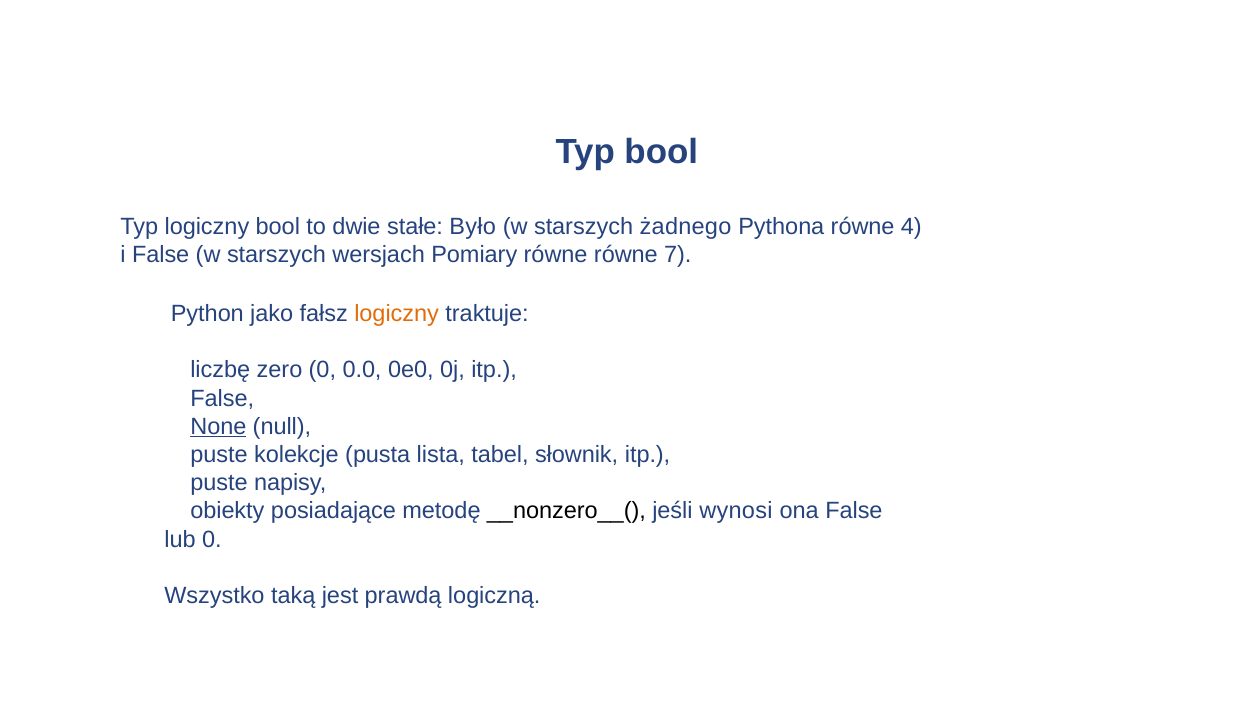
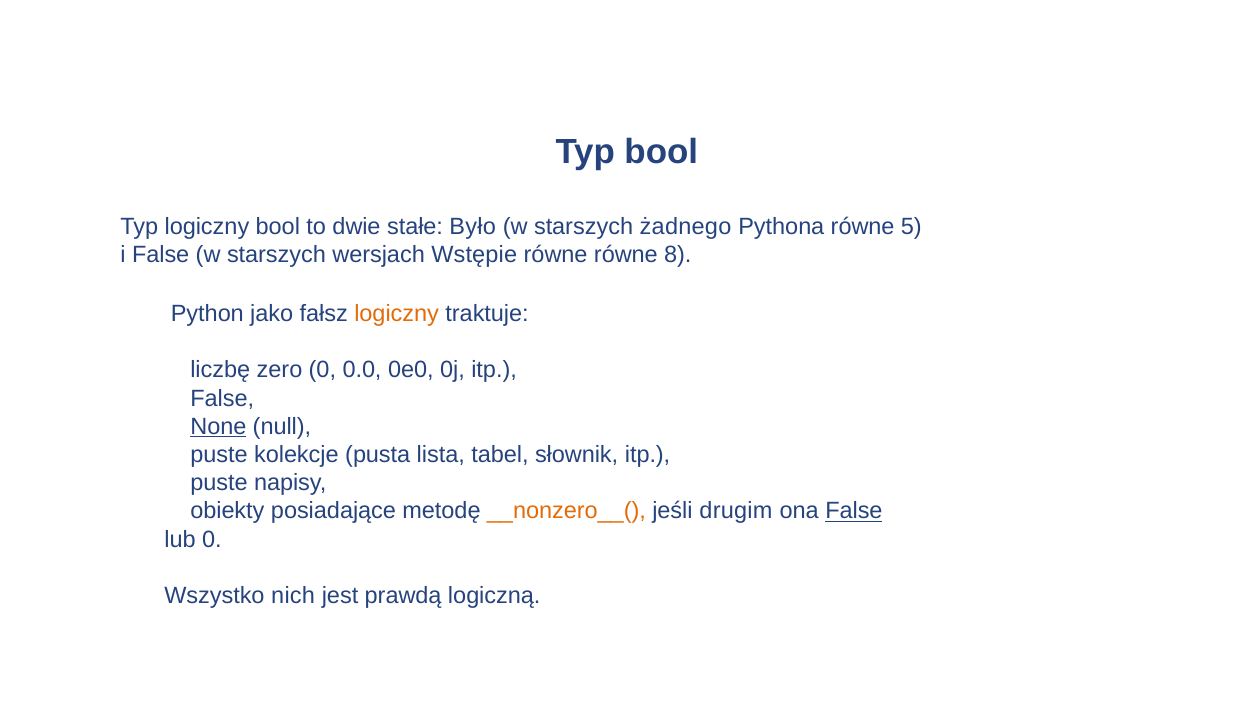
4: 4 -> 5 (911, 227)
Pomiary: Pomiary -> Wstępie (474, 255)
7: 7 -> 8 (678, 255)
__nonzero__( colour: black -> orange (566, 511)
wynosi: wynosi -> drugim (736, 511)
False underline: none -> present (854, 511)
taką: taką -> nich (293, 596)
